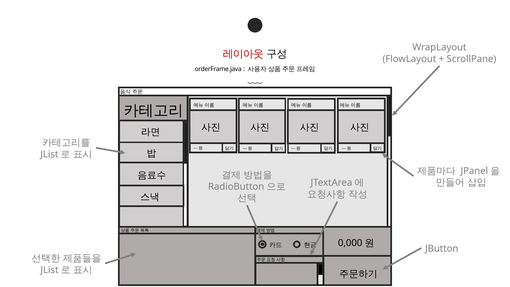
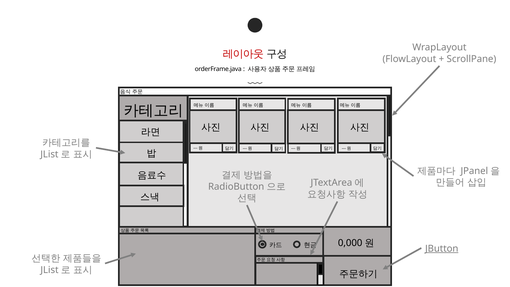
JButton underline: none -> present (442, 249)
